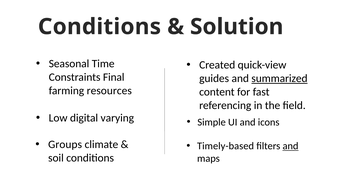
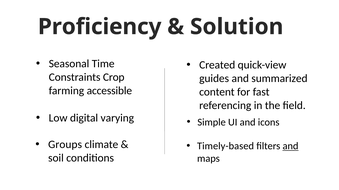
Conditions: Conditions -> Proficiency (100, 27)
Final: Final -> Crop (114, 78)
summarized underline: present -> none (279, 79)
resources: resources -> accessible (109, 91)
